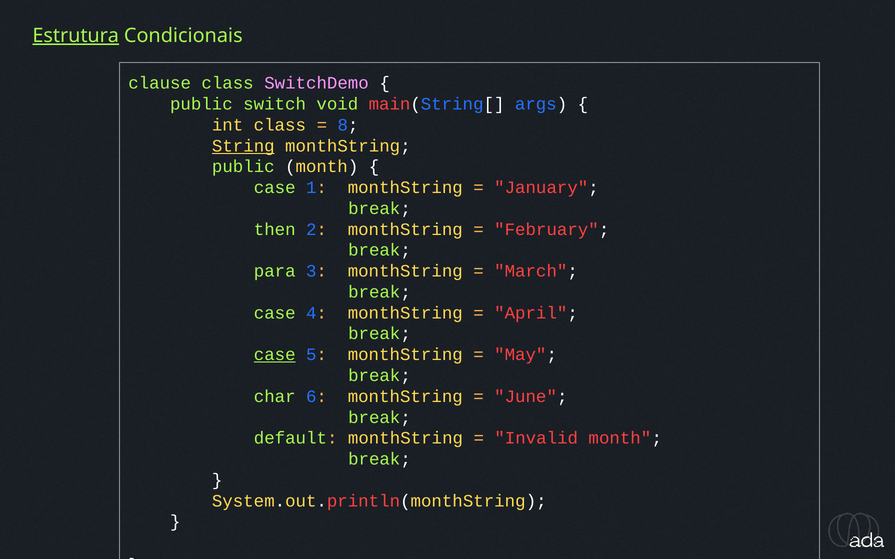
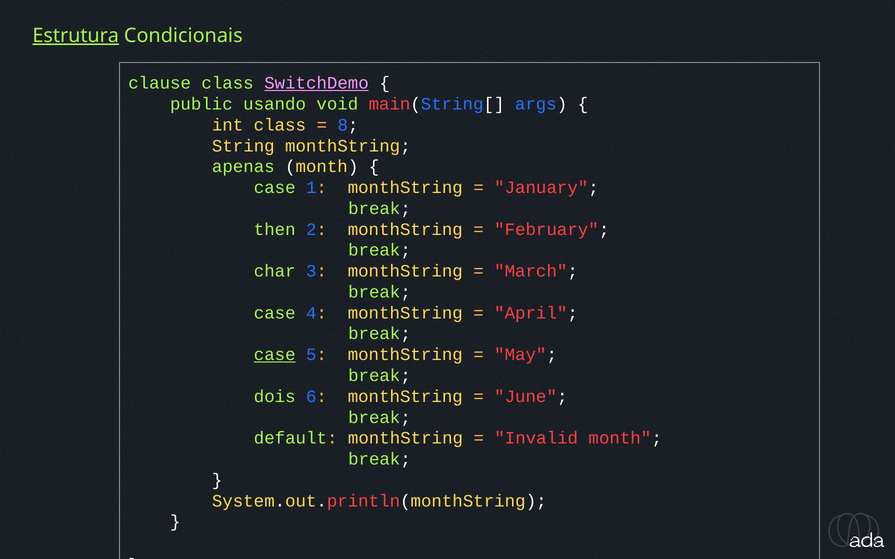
SwitchDemo underline: none -> present (317, 83)
switch: switch -> usando (275, 104)
String underline: present -> none (243, 146)
public: public -> apenas (243, 167)
para: para -> char (275, 271)
char: char -> dois (275, 397)
